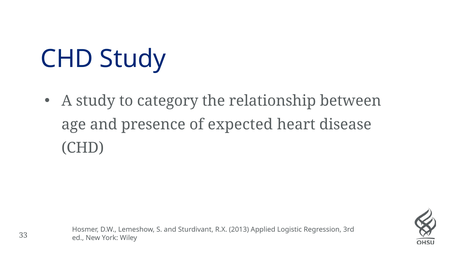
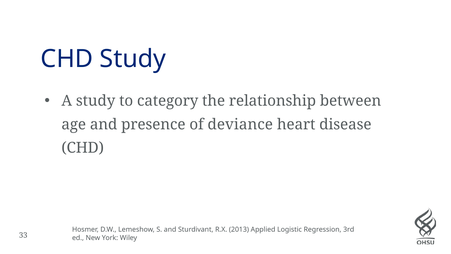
expected: expected -> deviance (240, 124)
